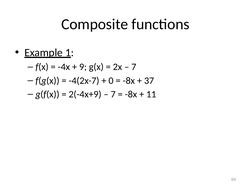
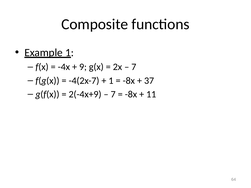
0: 0 -> 1 (111, 81)
